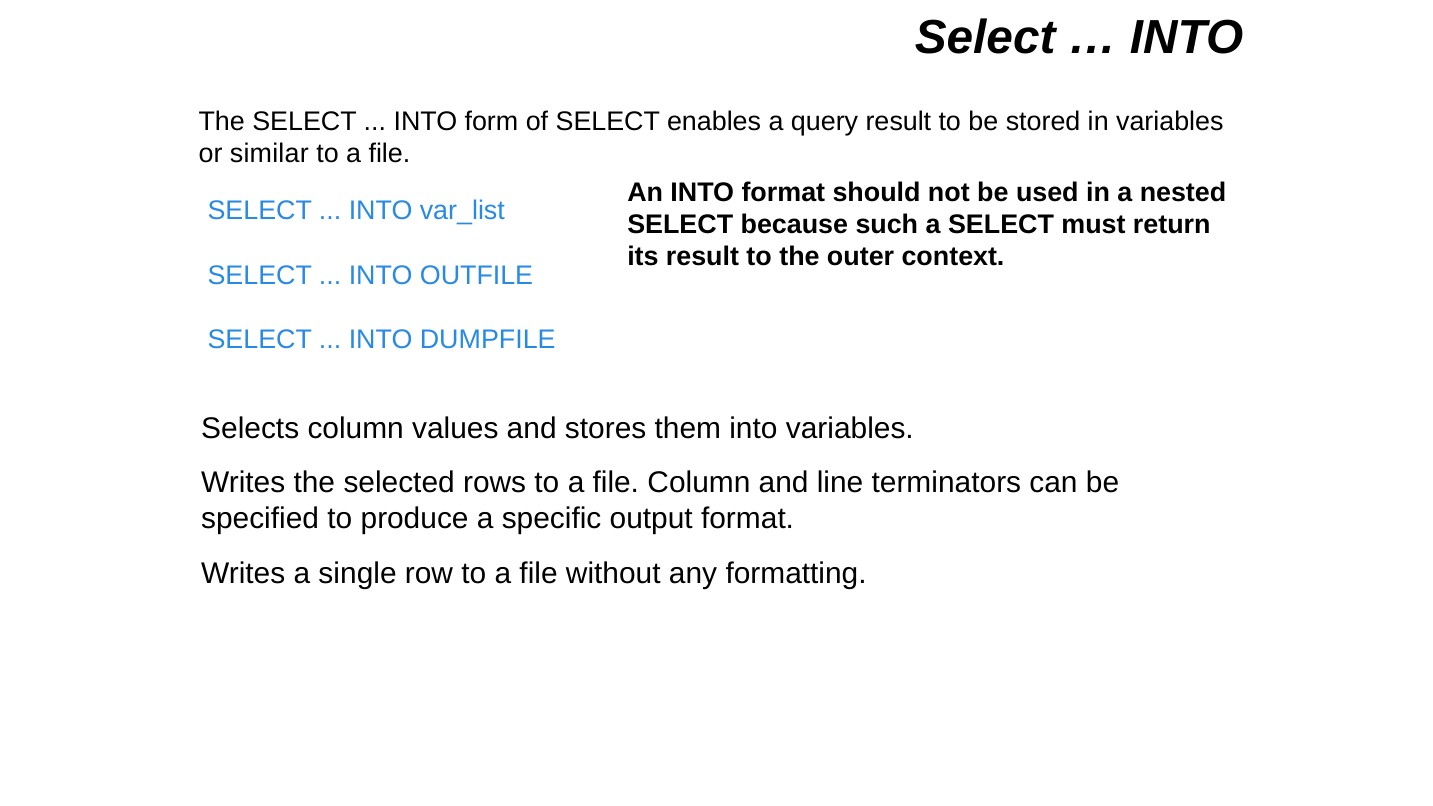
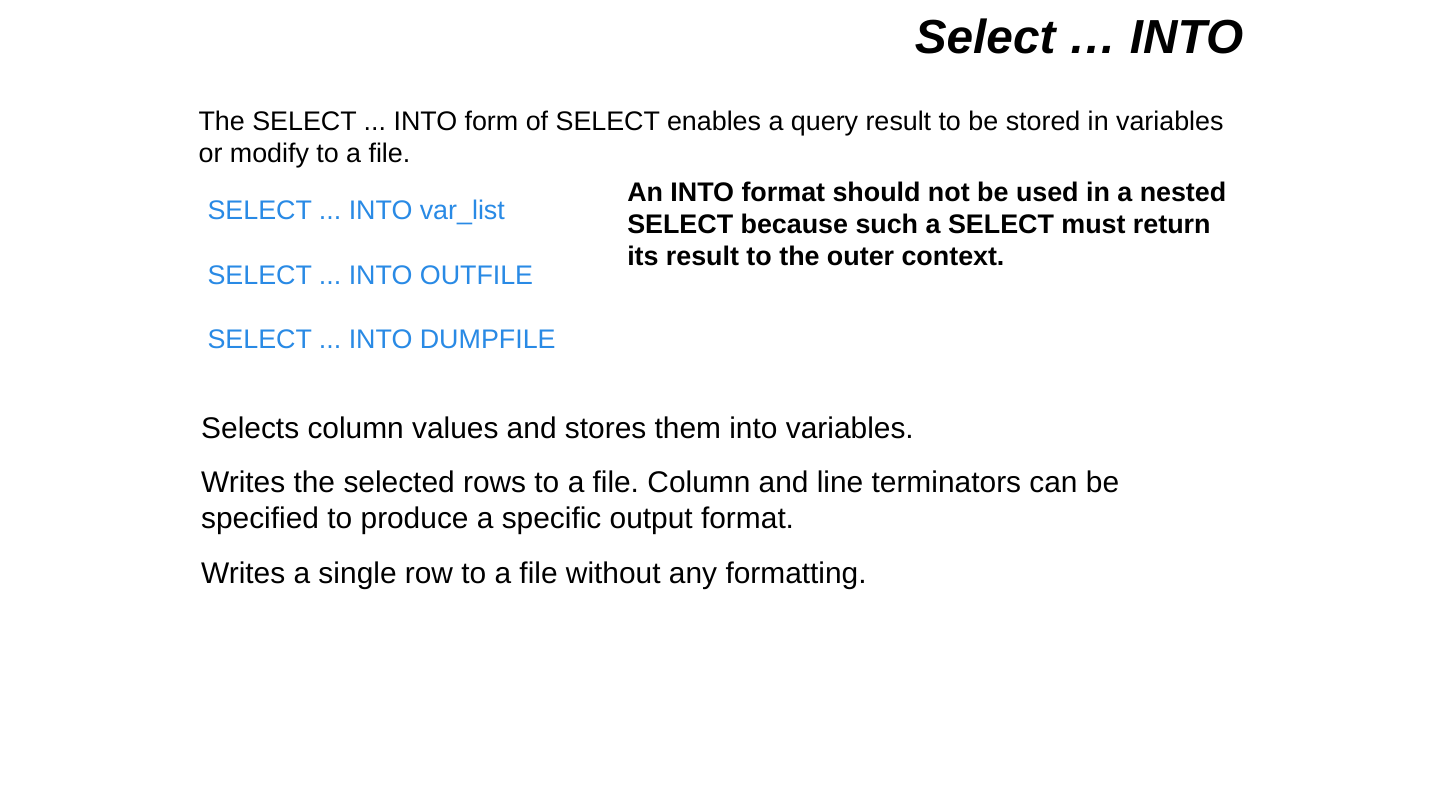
similar: similar -> modify (269, 154)
